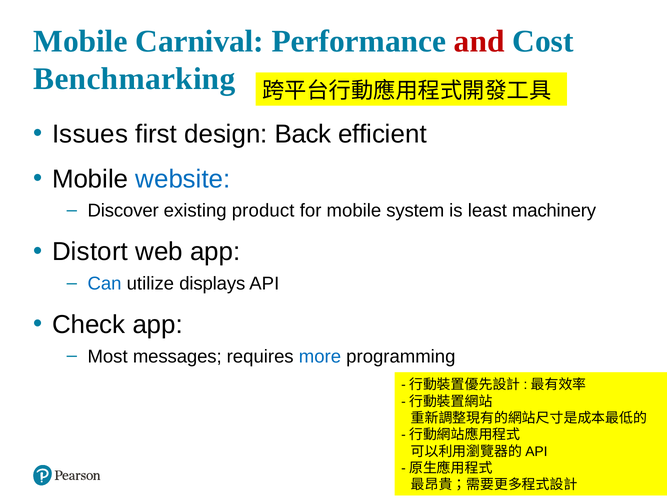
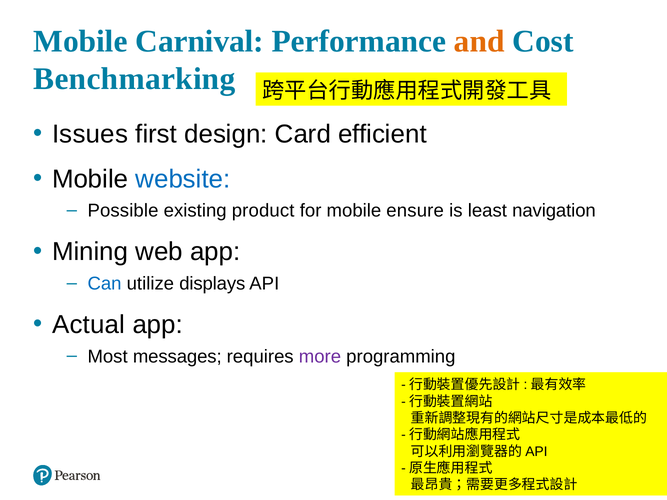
and colour: red -> orange (479, 41)
Back: Back -> Card (303, 134)
Discover: Discover -> Possible (123, 211)
system: system -> ensure (415, 211)
machinery: machinery -> navigation (554, 211)
Distort: Distort -> Mining (90, 252)
Check: Check -> Actual (89, 325)
more colour: blue -> purple (320, 357)
